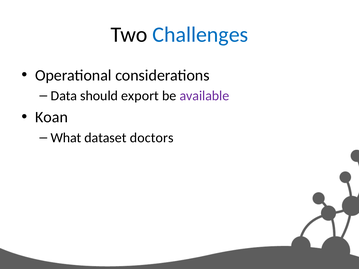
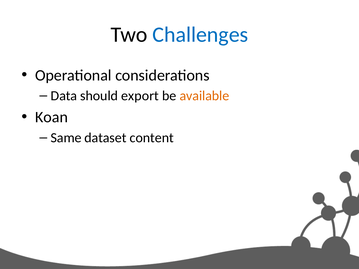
available colour: purple -> orange (204, 96)
What: What -> Same (66, 138)
doctors: doctors -> content (152, 138)
